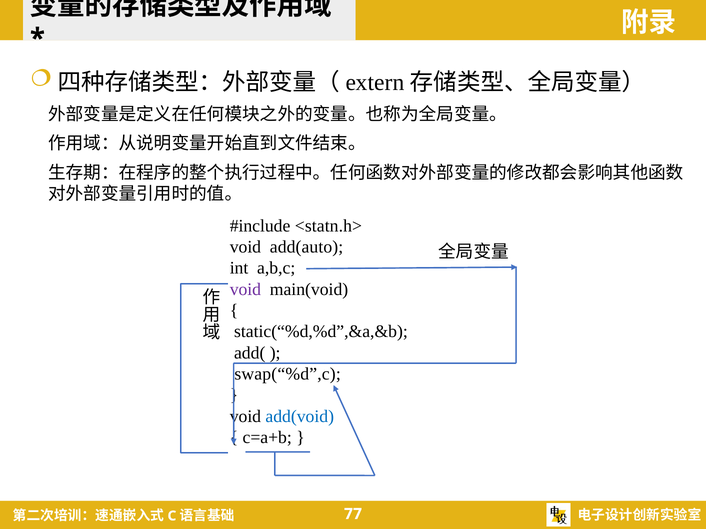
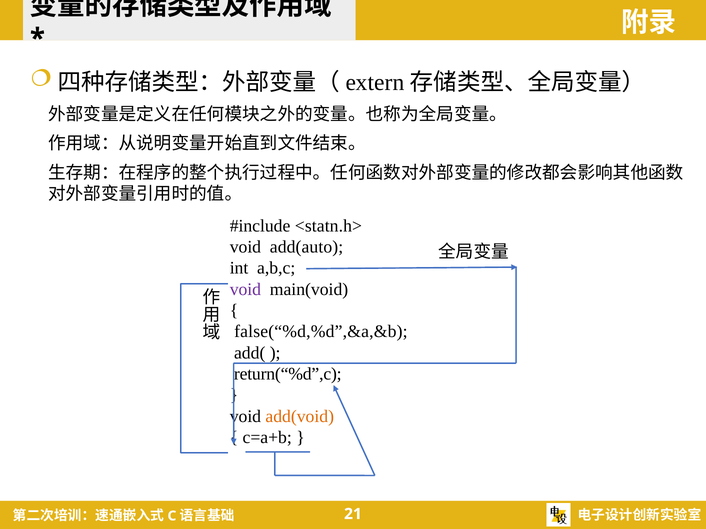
static(“%d,%d”,&a,&b: static(“%d,%d”,&a,&b -> false(“%d,%d”,&a,&b (321, 332)
swap(“%d”,c: swap(“%d”,c -> return(“%d”,c (288, 374)
add(void colour: blue -> orange (300, 417)
77: 77 -> 21 (353, 514)
